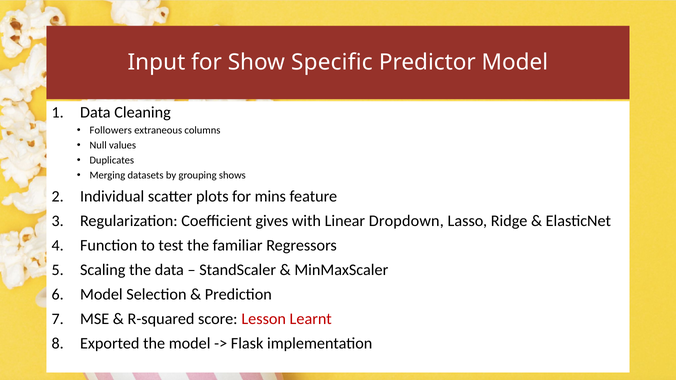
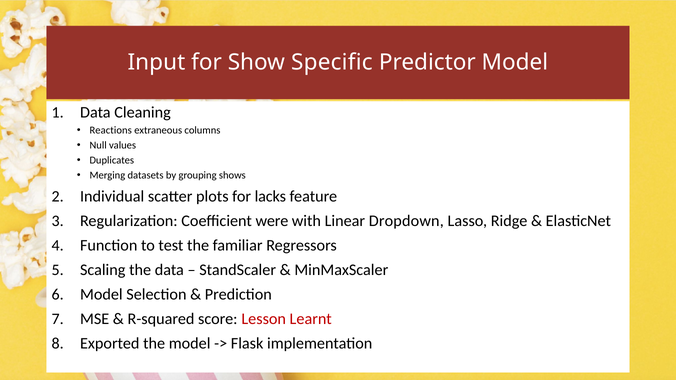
Followers: Followers -> Reactions (111, 130)
mins: mins -> lacks (270, 197)
gives: gives -> were (272, 221)
